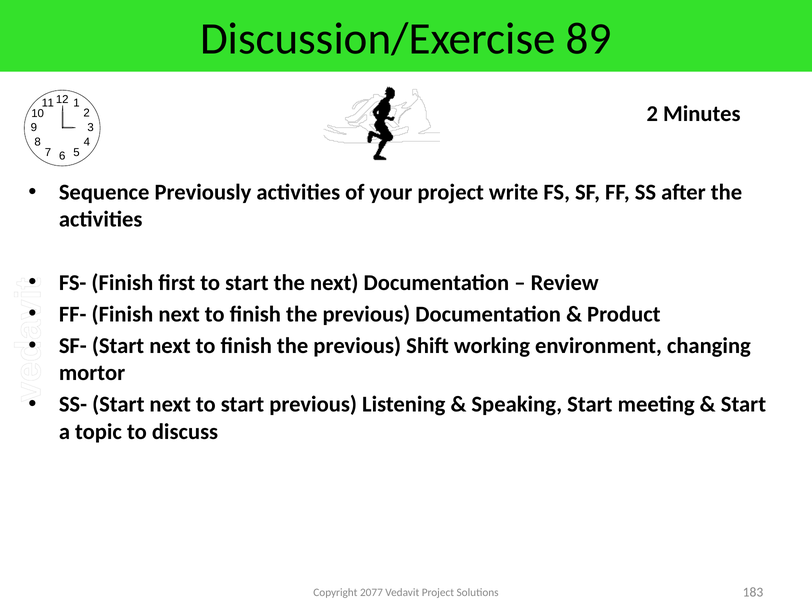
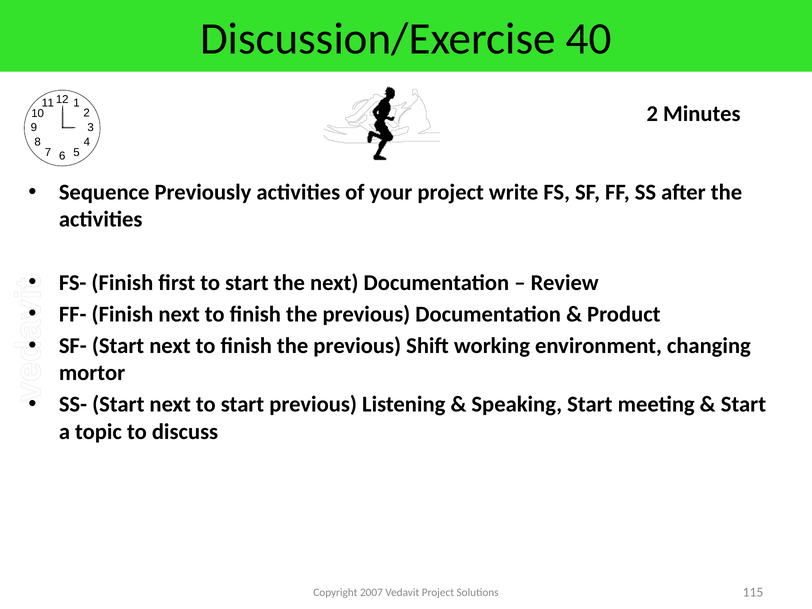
89: 89 -> 40 (589, 39)
2077: 2077 -> 2007 (371, 592)
183: 183 -> 115 (753, 592)
